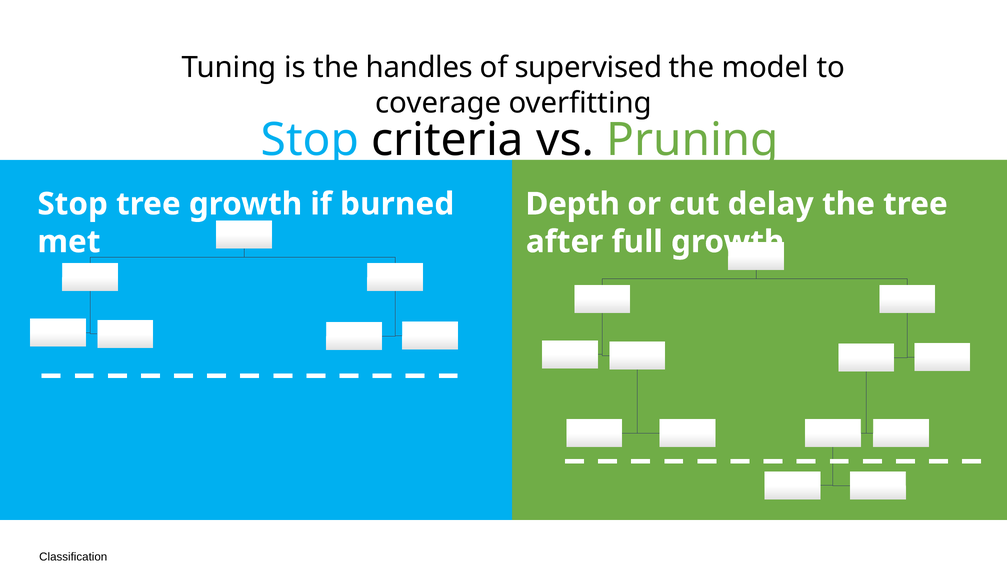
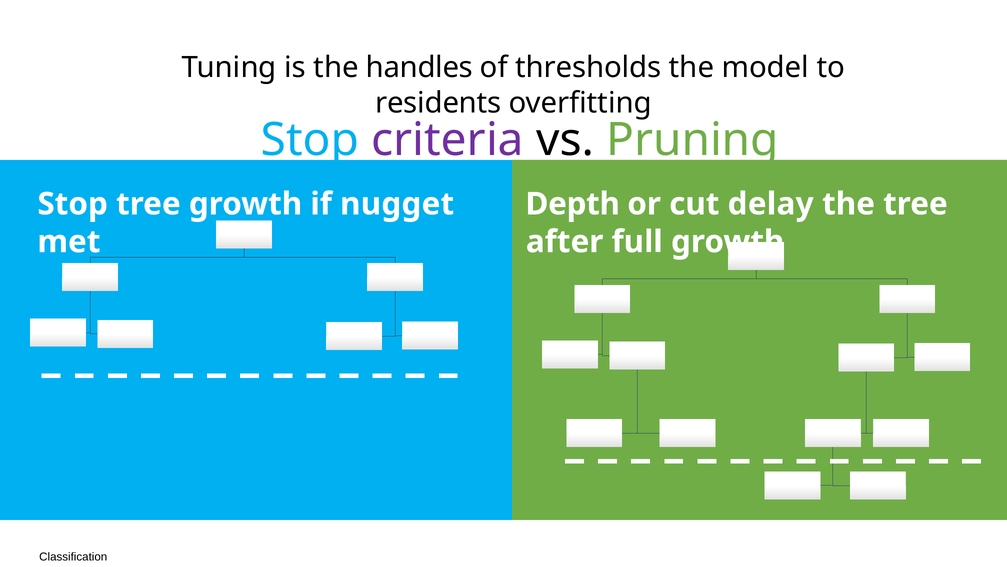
supervised: supervised -> thresholds (588, 67)
coverage: coverage -> residents (438, 103)
criteria colour: black -> purple (448, 140)
burned: burned -> nugget (397, 204)
